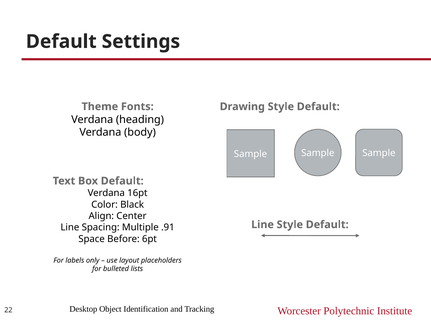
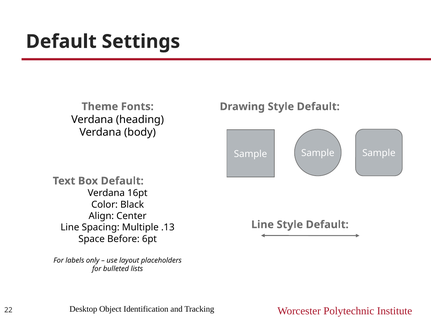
.91: .91 -> .13 (168, 228)
